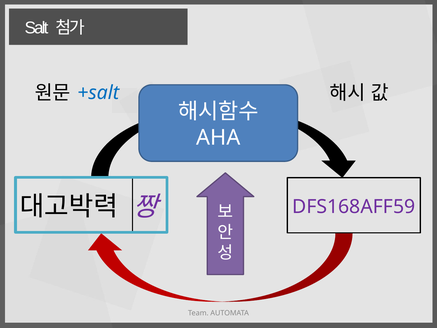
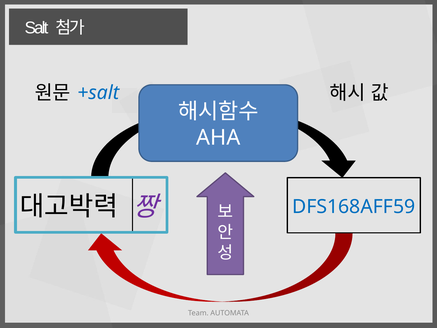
DFS168AFF59 colour: purple -> blue (354, 206)
